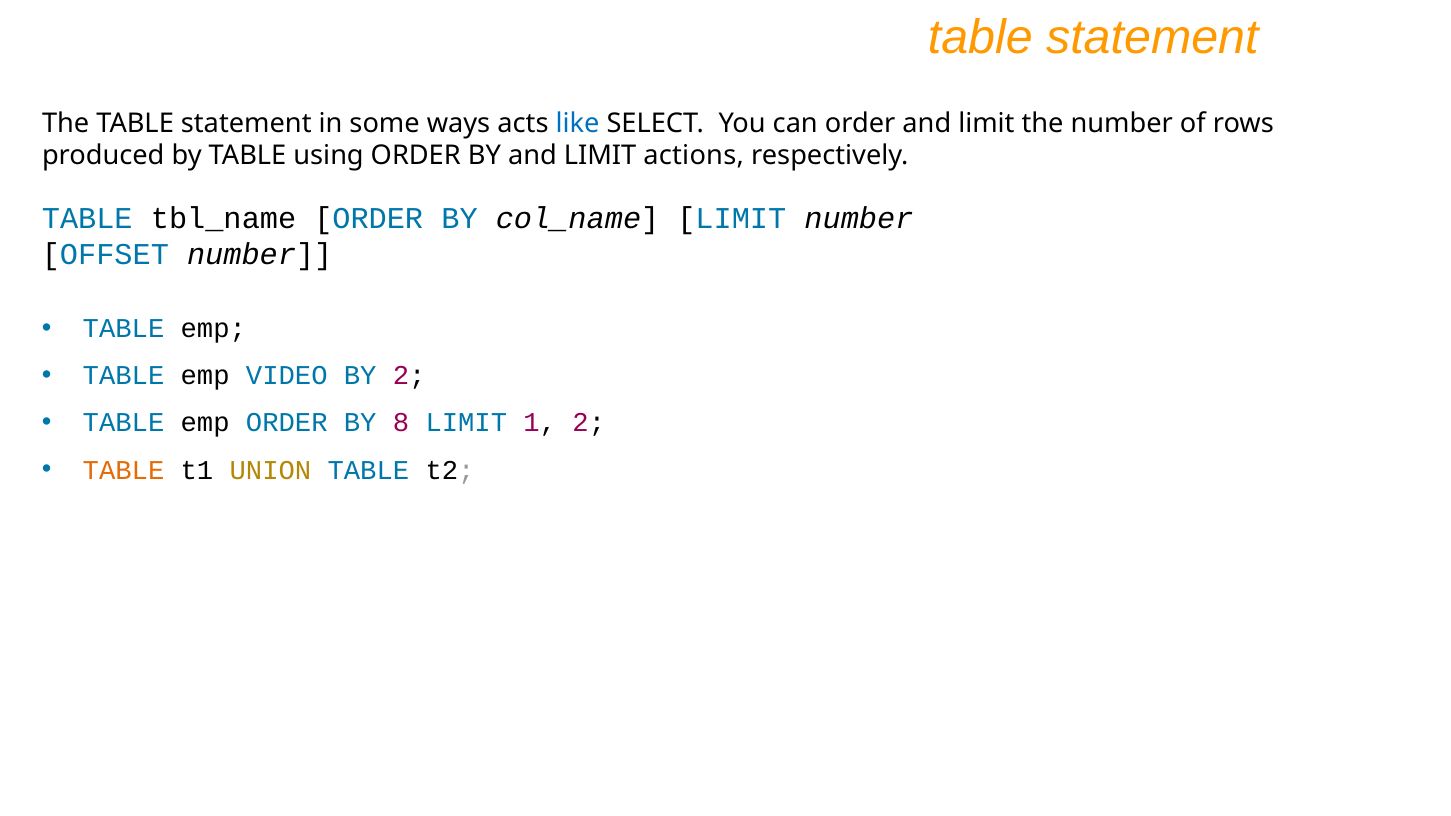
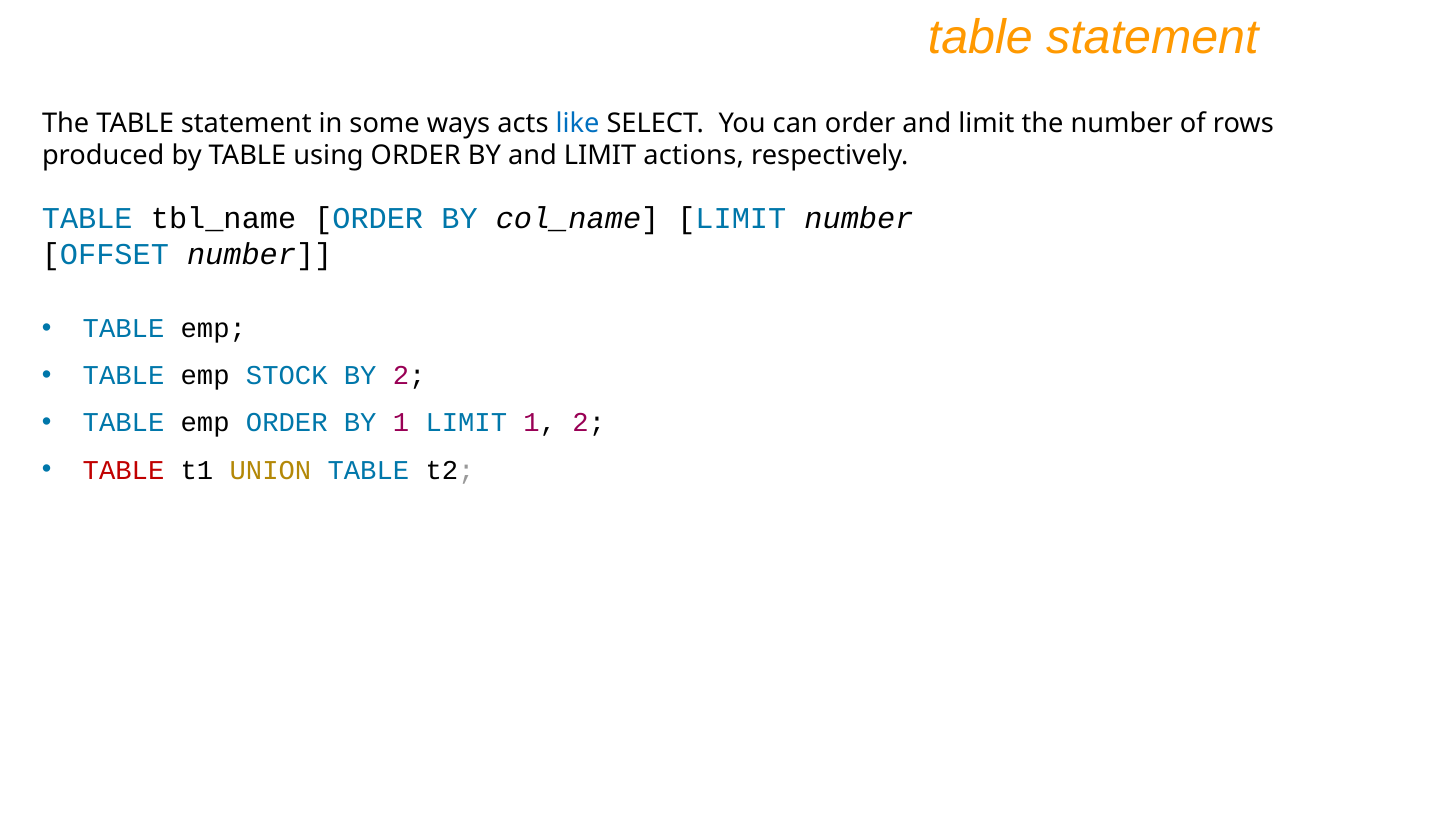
VIDEO: VIDEO -> STOCK (287, 376)
BY 8: 8 -> 1 (401, 423)
TABLE colour: orange -> red (124, 470)
